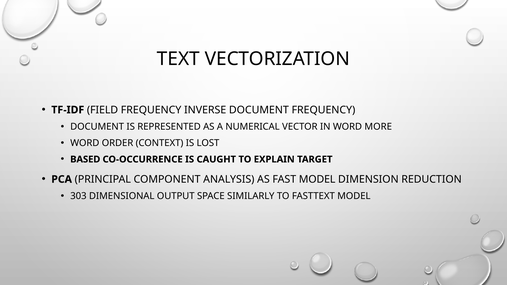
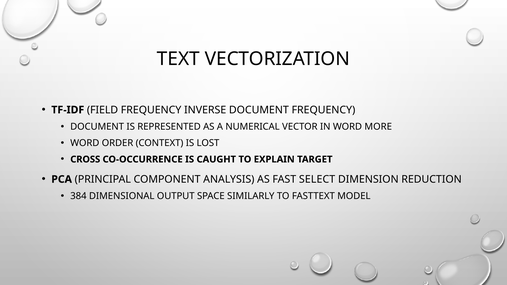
BASED: BASED -> CROSS (85, 159)
FAST MODEL: MODEL -> SELECT (317, 179)
303: 303 -> 384 (78, 196)
